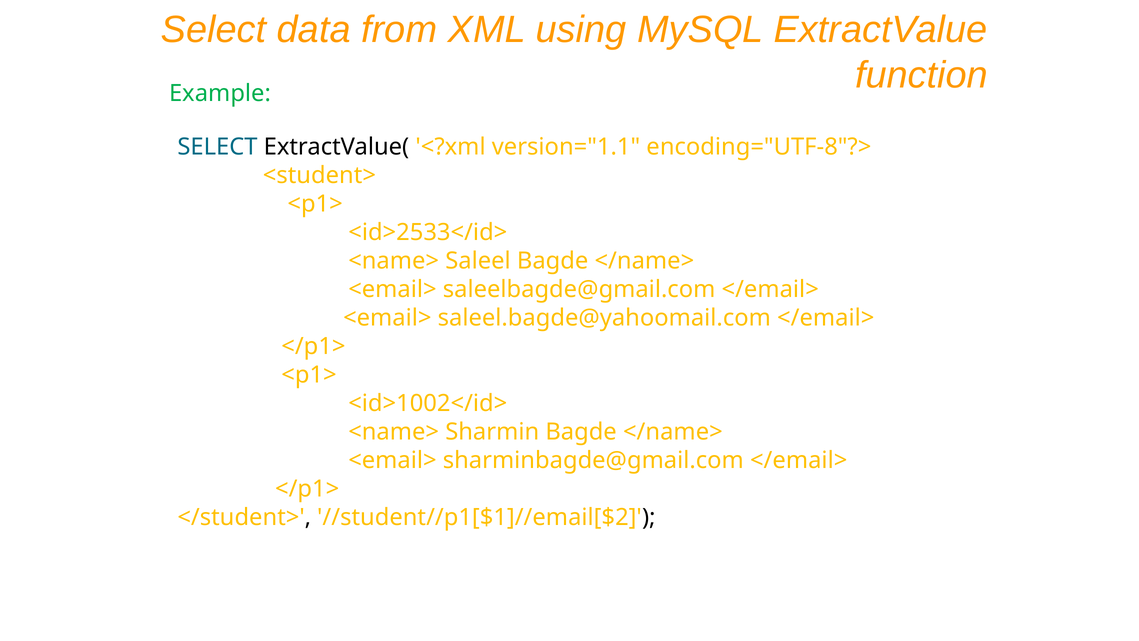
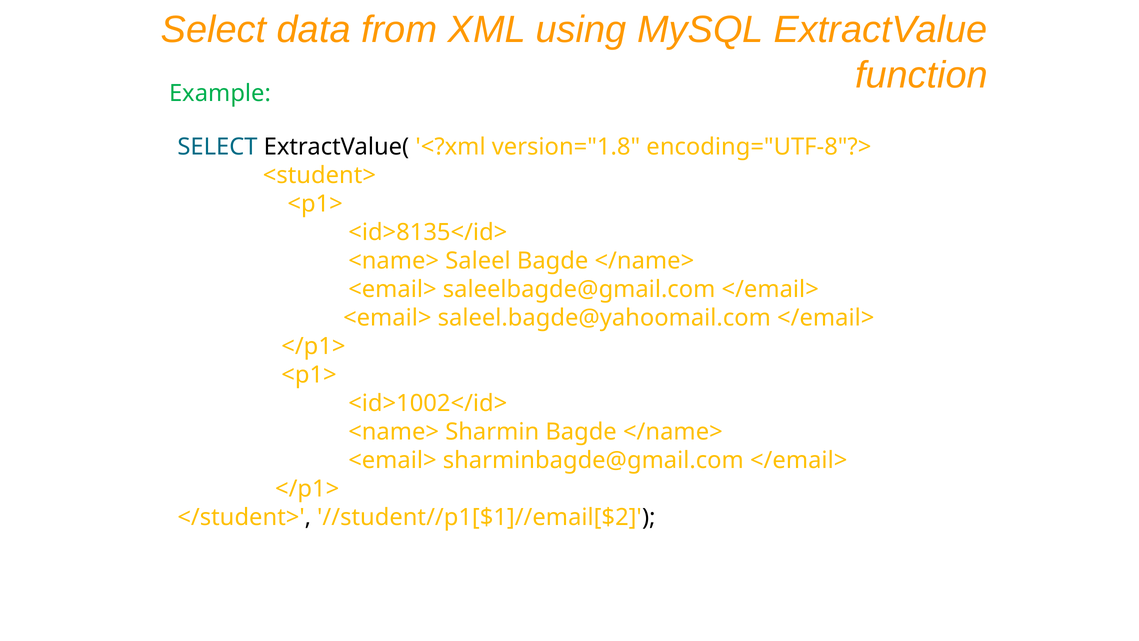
version="1.1: version="1.1 -> version="1.8 (566, 147)
<id>2533</id>: <id>2533</id> -> <id>8135</id> (428, 232)
